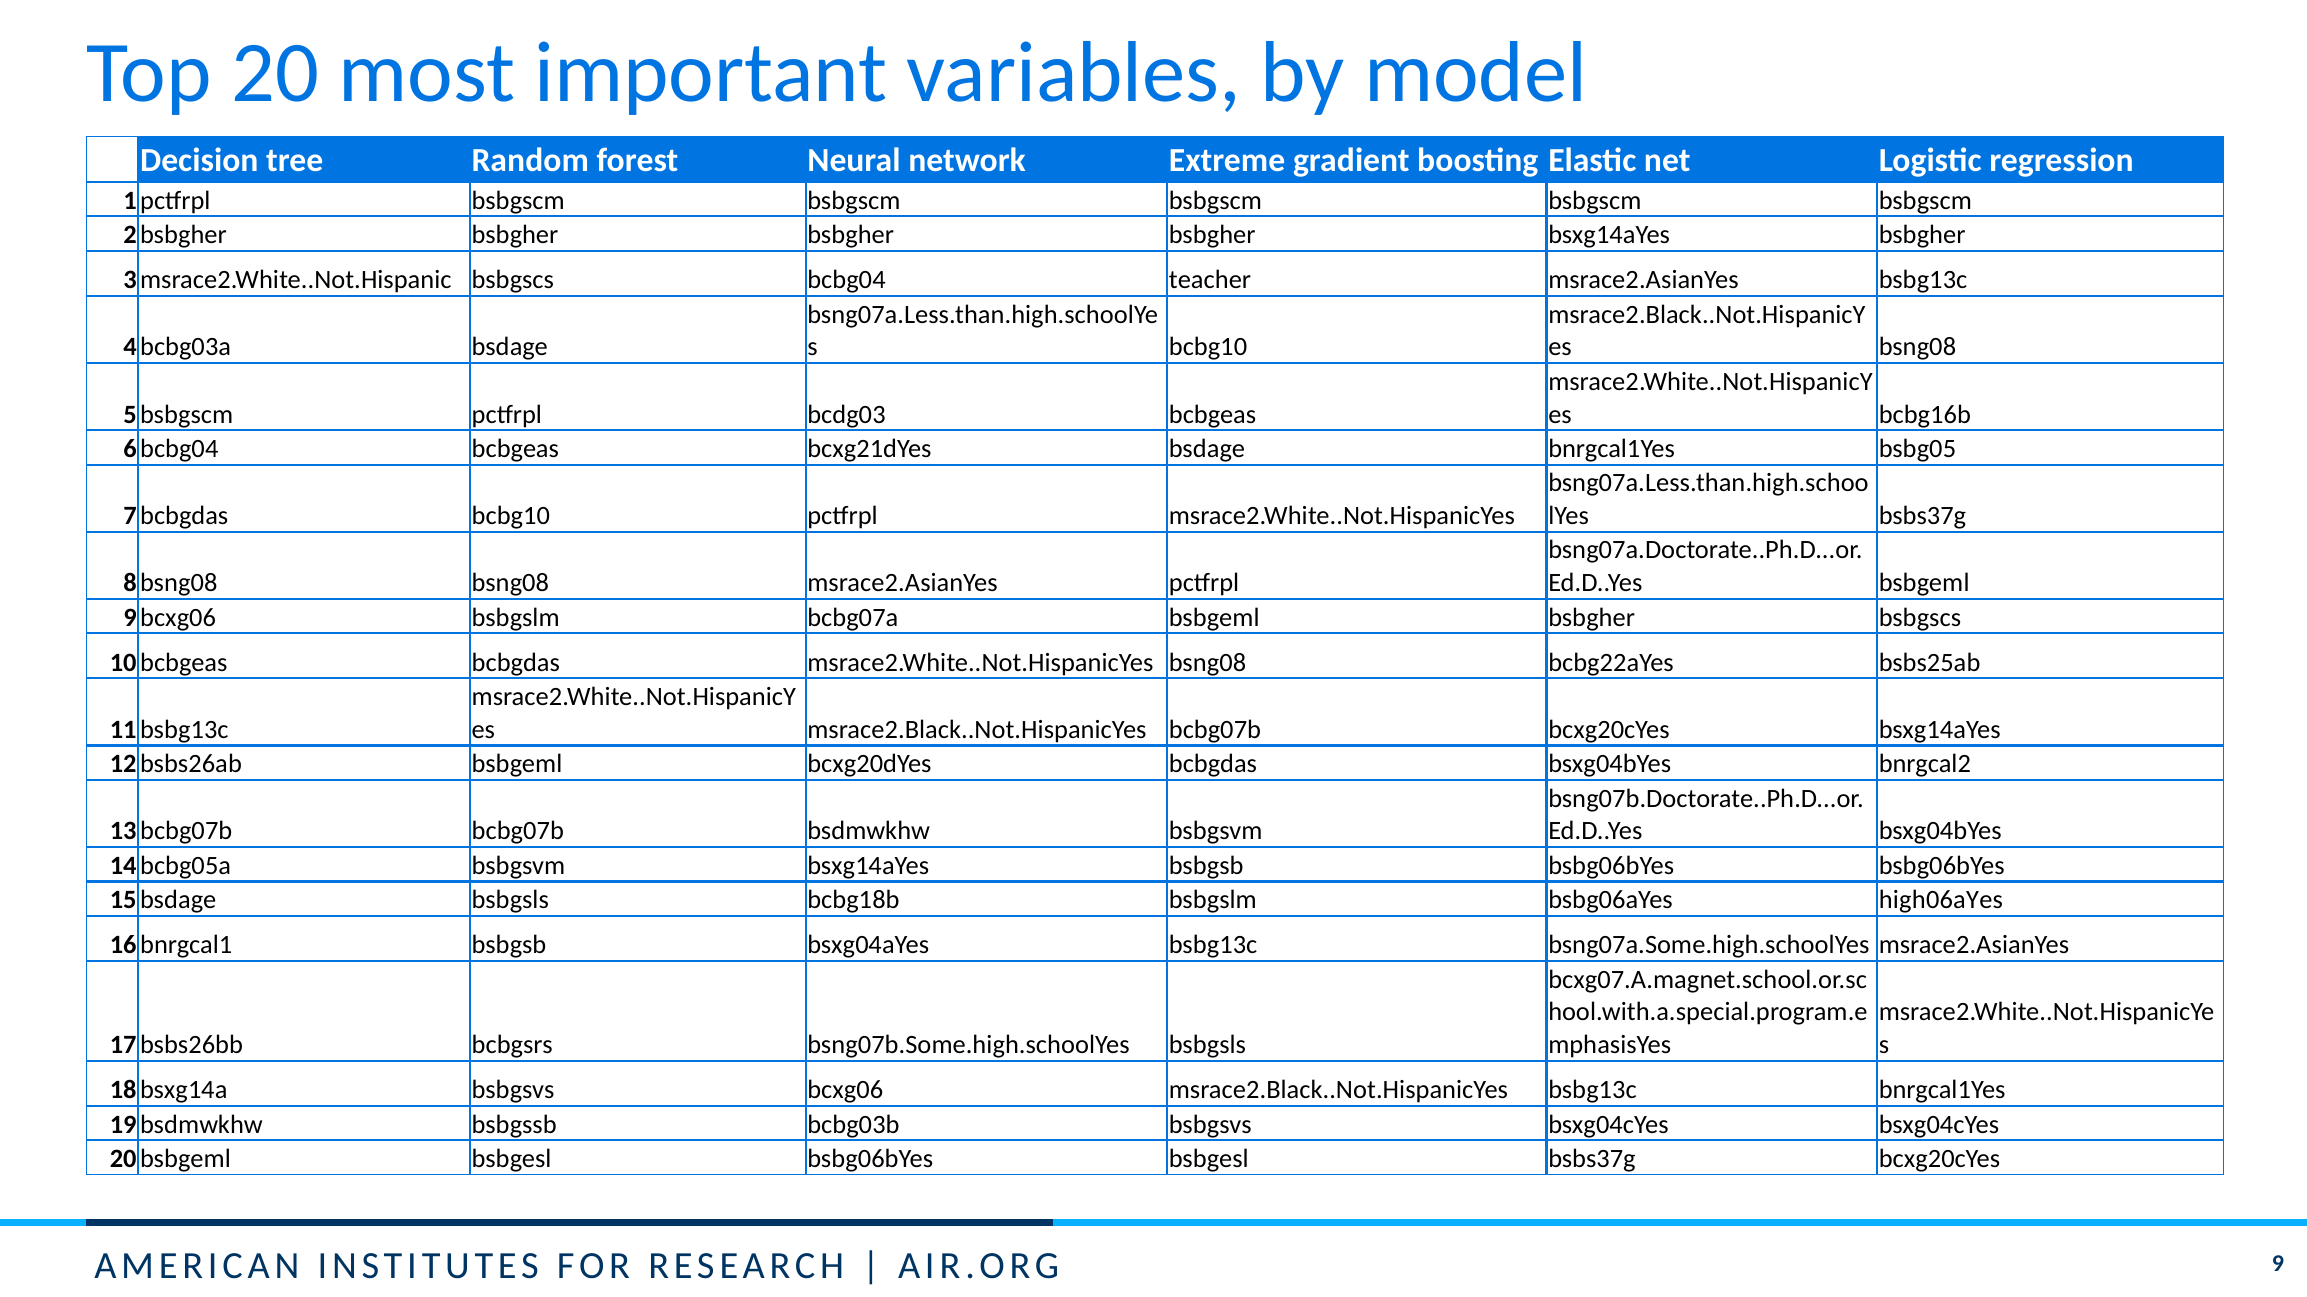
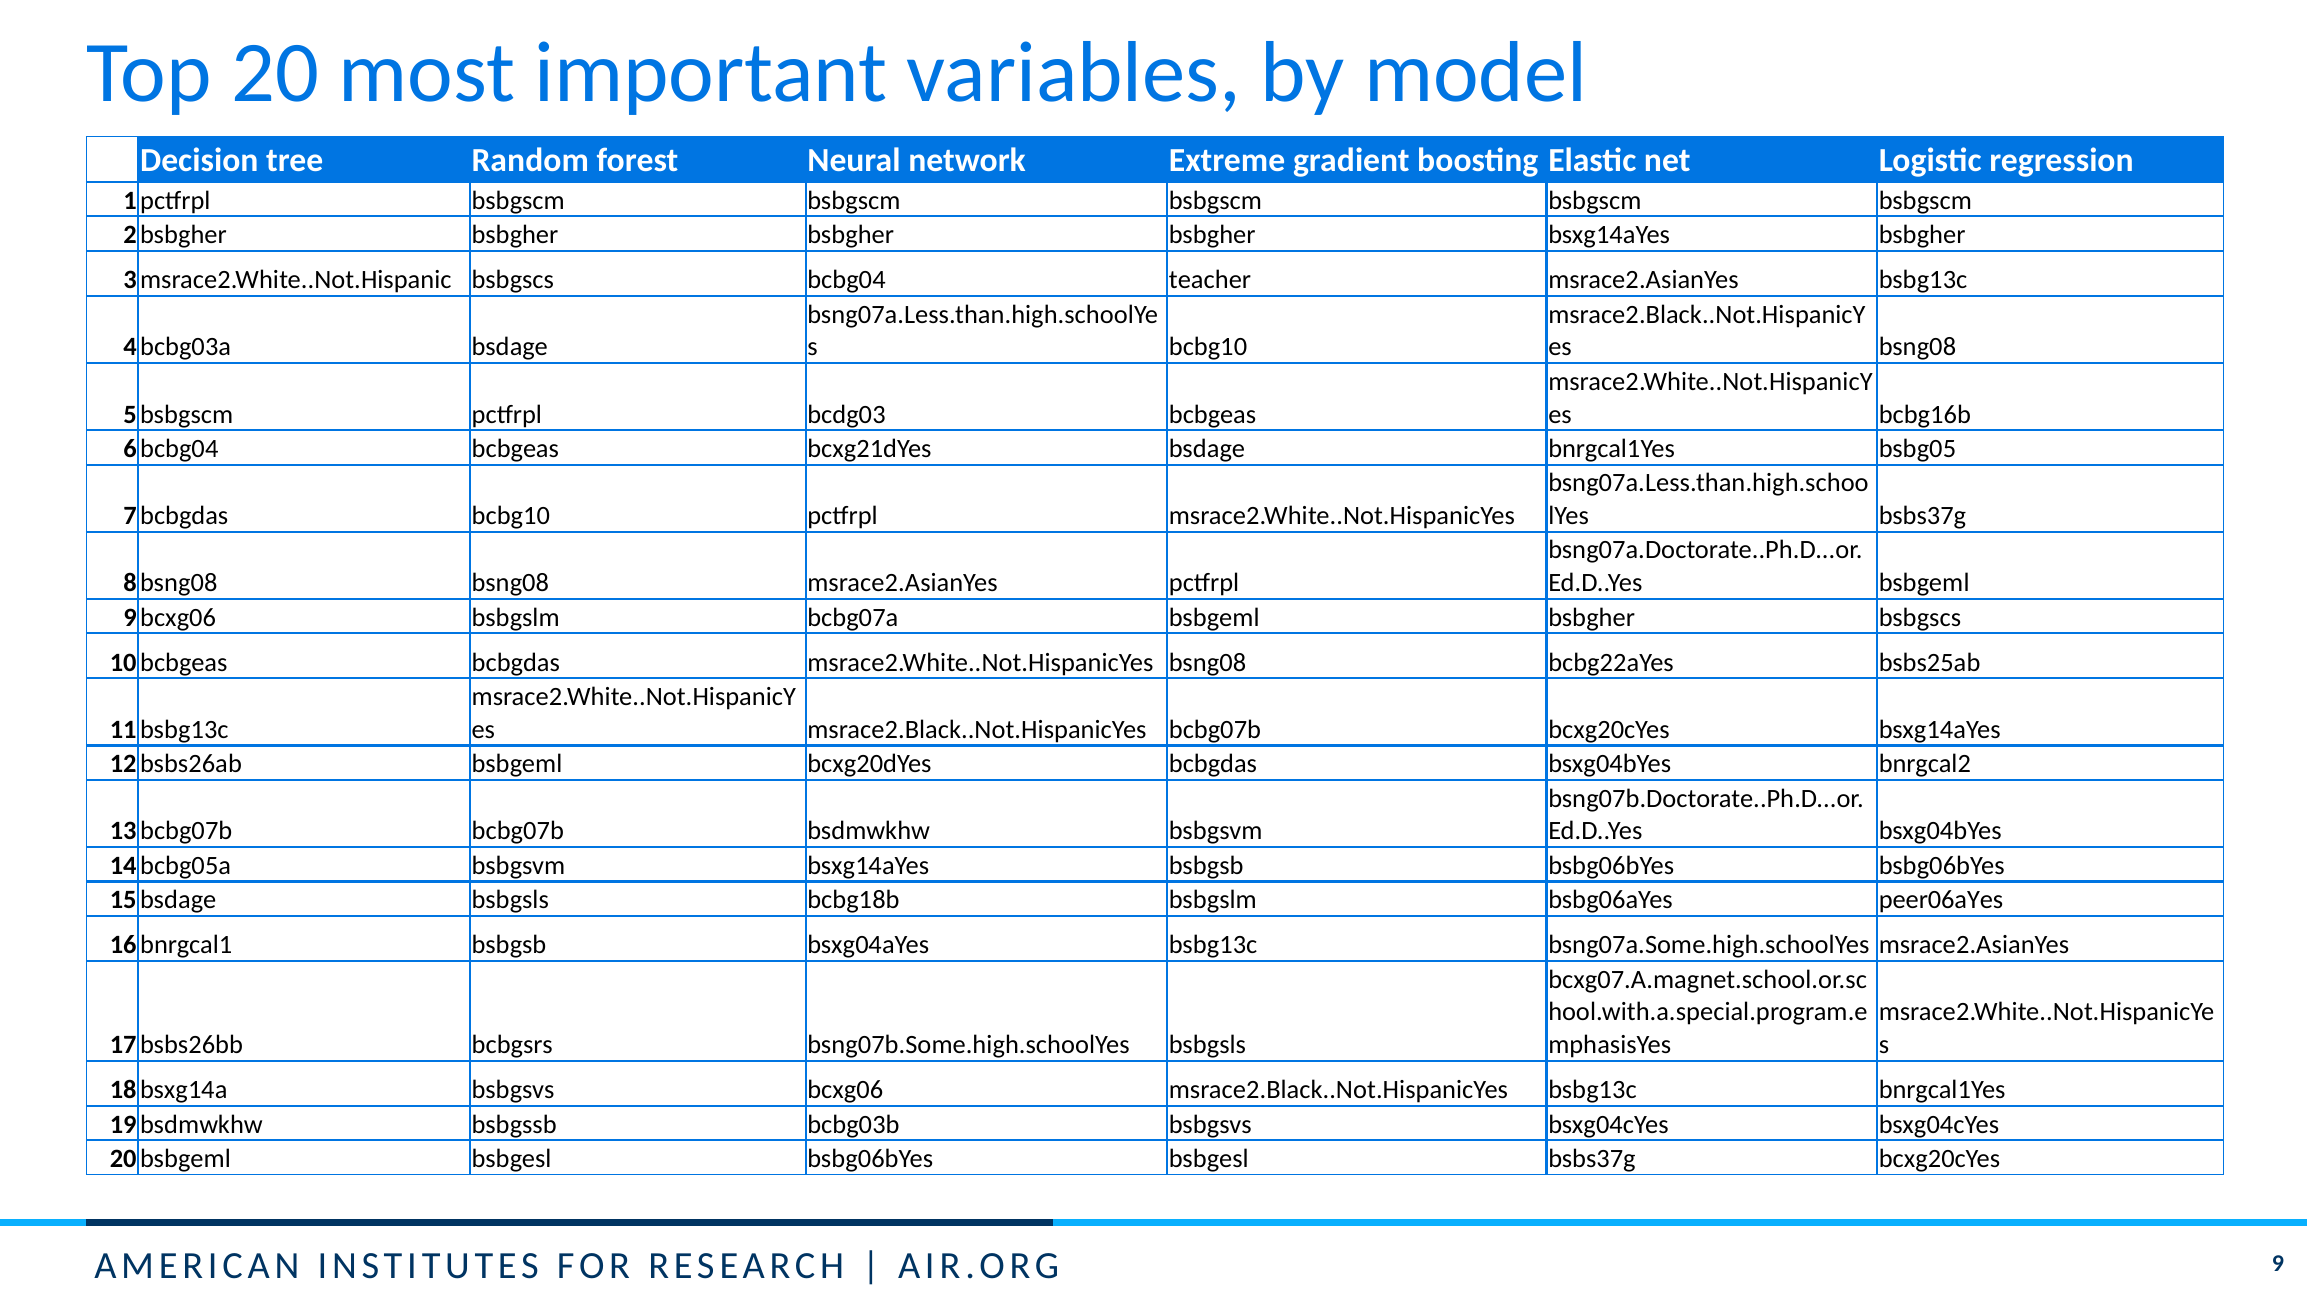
high06aYes: high06aYes -> peer06aYes (1941, 900)
